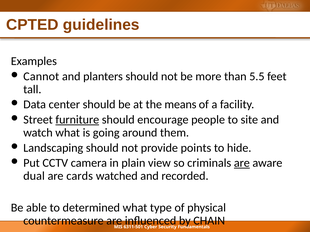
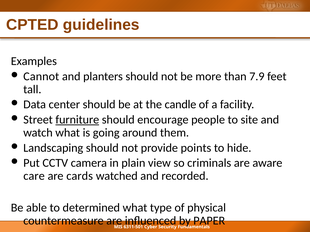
5.5: 5.5 -> 7.9 (257, 76)
means: means -> candle (180, 105)
are underline: present -> none (242, 163)
dual: dual -> care (34, 176)
CHAIN: CHAIN -> PAPER (209, 221)
